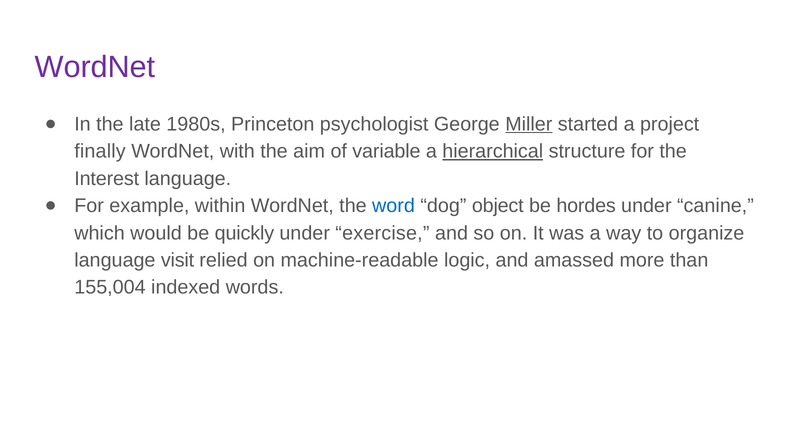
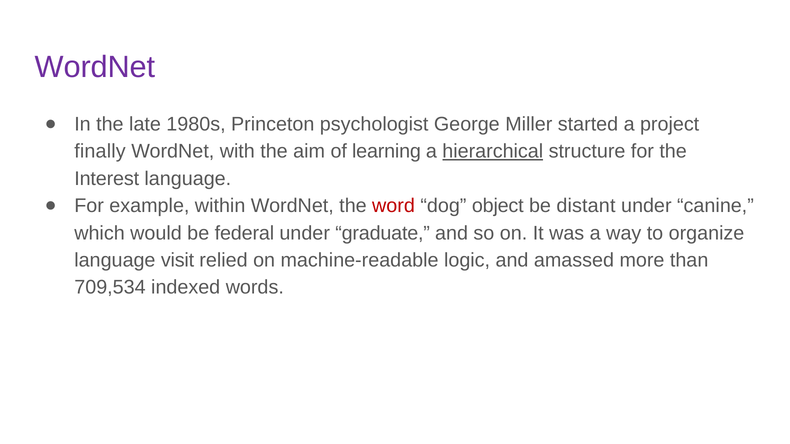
Miller underline: present -> none (529, 124)
variable: variable -> learning (386, 151)
word colour: blue -> red (394, 206)
hordes: hordes -> distant (586, 206)
quickly: quickly -> federal (244, 233)
exercise: exercise -> graduate (383, 233)
155,004: 155,004 -> 709,534 (110, 288)
